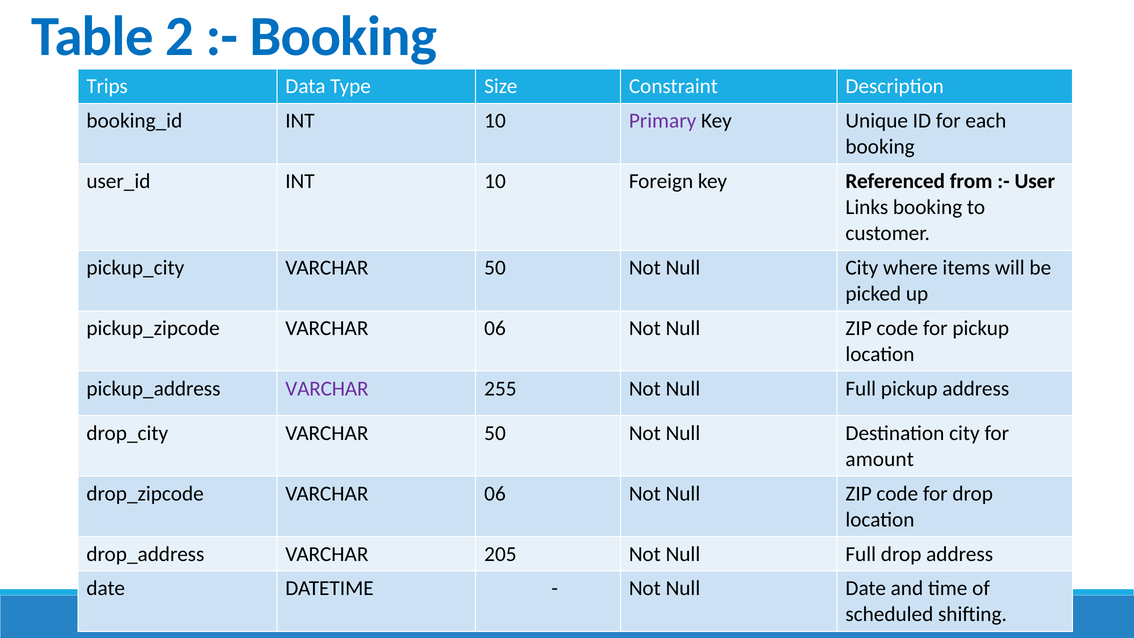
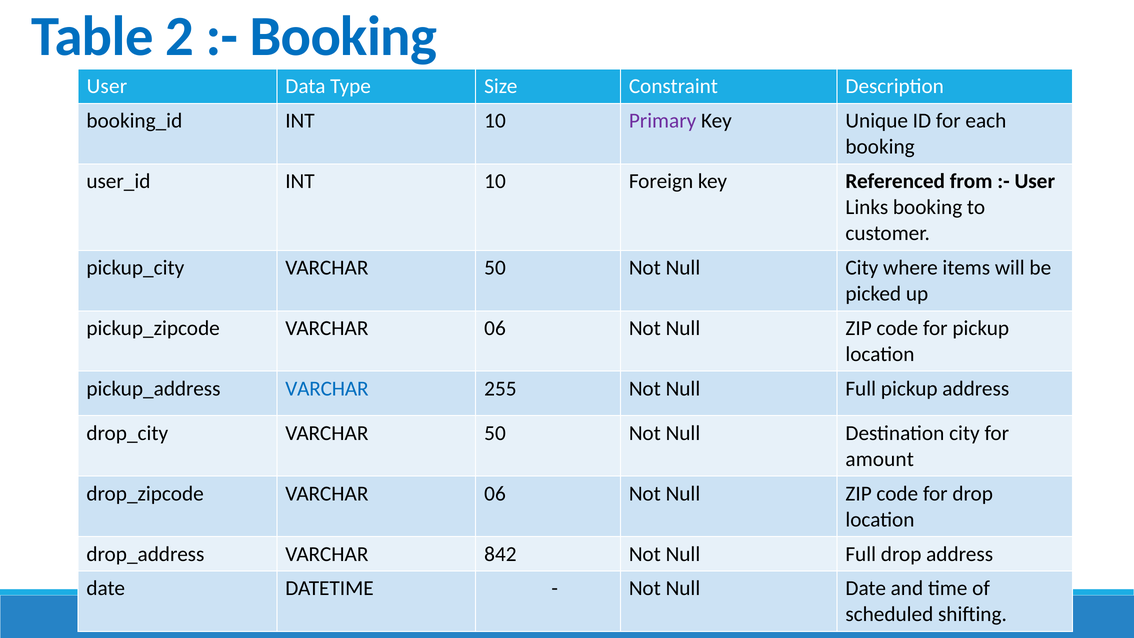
Trips: Trips -> User (107, 86)
VARCHAR colour: purple -> blue (327, 389)
205: 205 -> 842 (500, 554)
